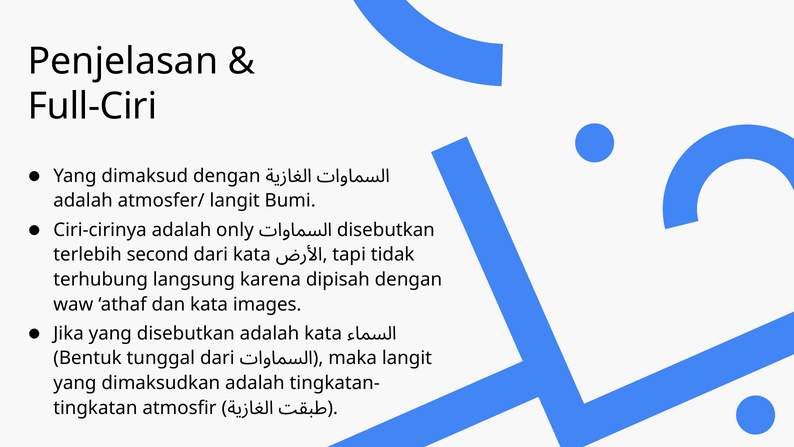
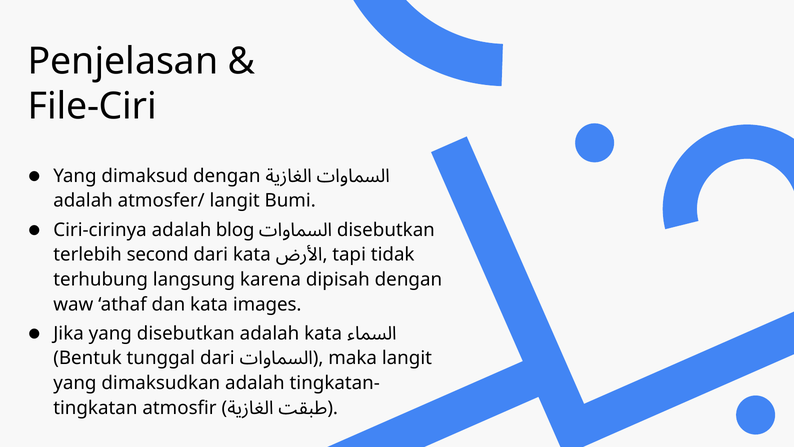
Full-Ciri: Full-Ciri -> File-Ciri (92, 106)
only: only -> blog (235, 230)
